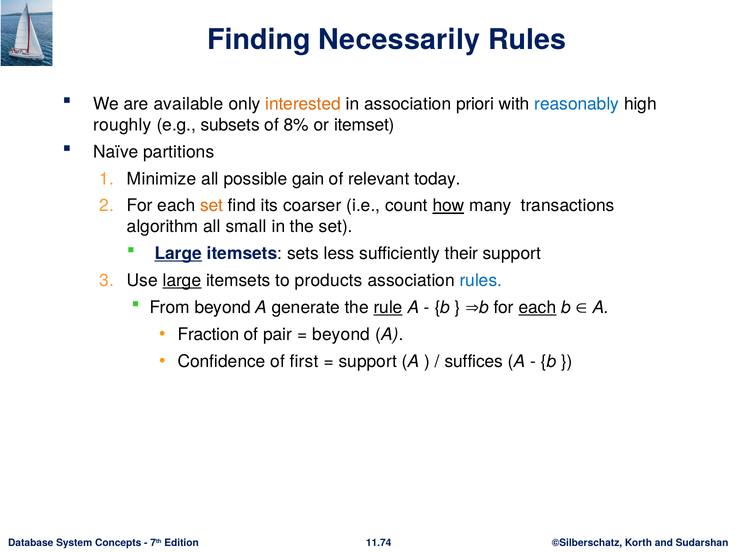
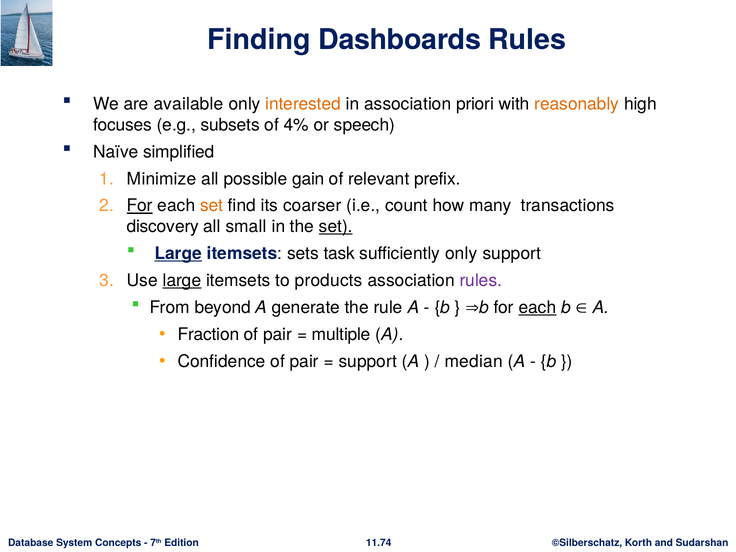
Necessarily: Necessarily -> Dashboards (400, 40)
reasonably colour: blue -> orange (577, 104)
roughly: roughly -> focuses (123, 125)
8%: 8% -> 4% (296, 125)
itemset: itemset -> speech (364, 125)
partitions: partitions -> simplified (179, 152)
today: today -> prefix (437, 179)
For underline: none -> present (140, 206)
how underline: present -> none (448, 206)
algorithm: algorithm -> discovery (163, 227)
set underline: none -> present (336, 227)
less: less -> task (339, 254)
sufficiently their: their -> only (461, 254)
rules colour: blue -> purple (481, 281)
rule underline: present -> none (388, 307)
beyond: beyond -> multiple (341, 334)
Confidence of first: first -> pair (304, 361)
suffices: suffices -> median (474, 361)
